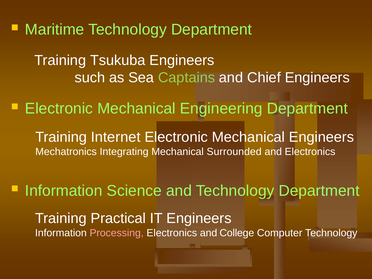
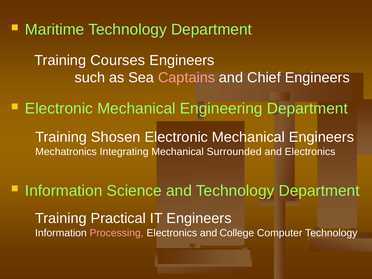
Tsukuba: Tsukuba -> Courses (118, 60)
Captains colour: light green -> pink (187, 78)
Internet: Internet -> Shosen (116, 137)
